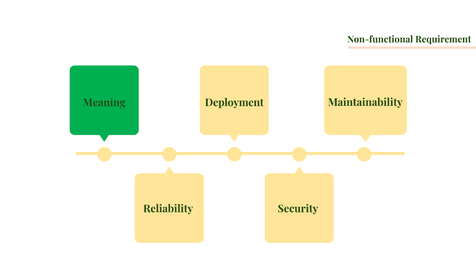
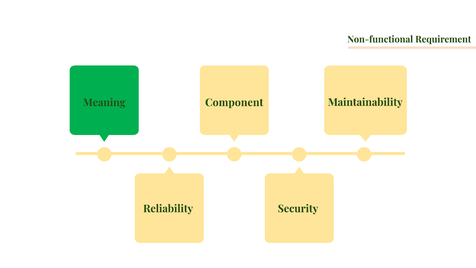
Deployment: Deployment -> Component (234, 103)
